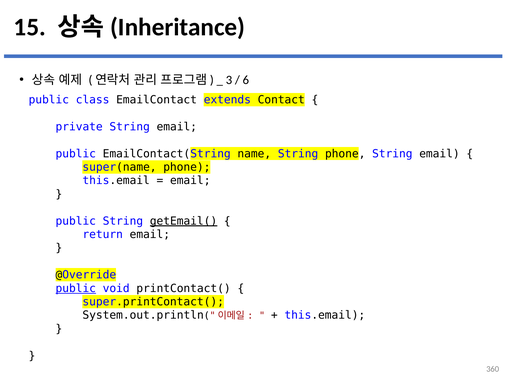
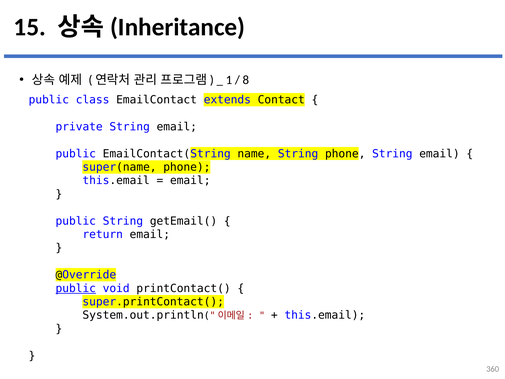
3: 3 -> 1 (229, 80)
6: 6 -> 8 (246, 80)
getEmail( underline: present -> none (184, 221)
